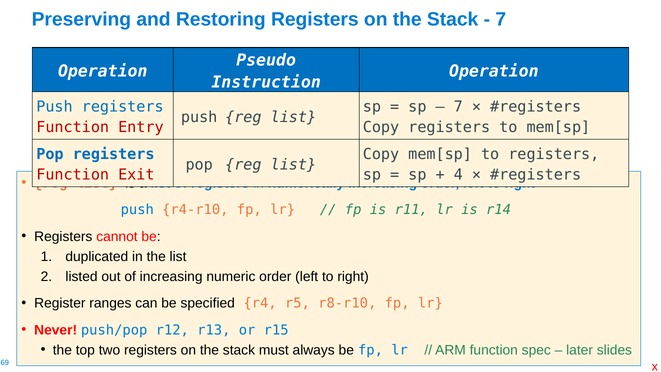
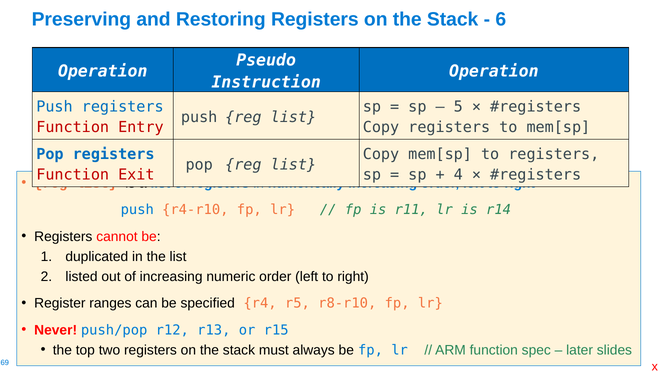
7: 7 -> 6 (501, 19)
7: 7 -> 5 (458, 107)
